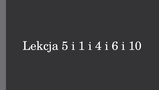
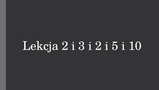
Lekcja 5: 5 -> 2 (65, 46)
1: 1 -> 3 (82, 46)
i 4: 4 -> 2 (98, 46)
6: 6 -> 5 (115, 46)
